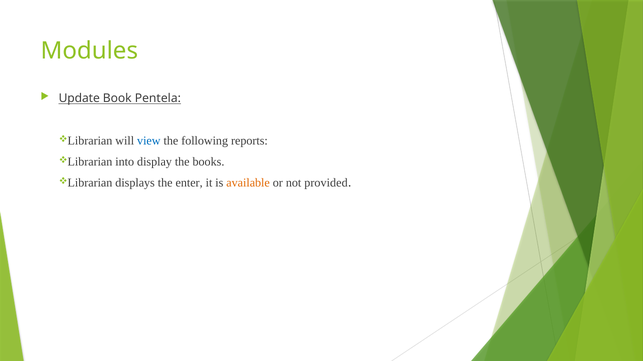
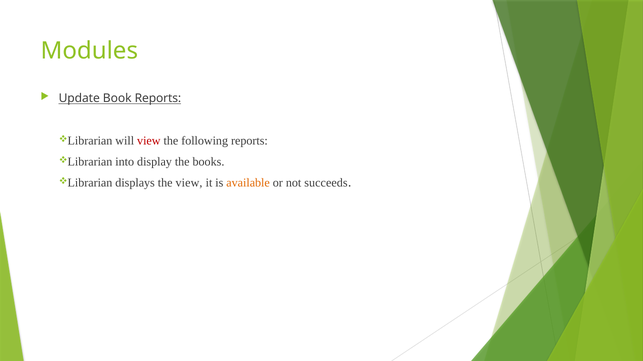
Book Pentela: Pentela -> Reports (158, 99)
view colour: blue -> red (149, 141)
the enter: enter -> view (189, 183)
provided: provided -> succeeds (326, 183)
